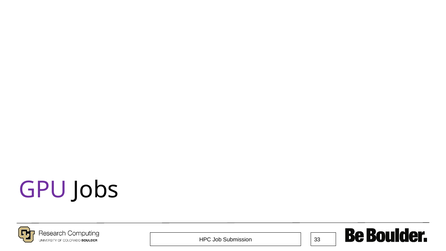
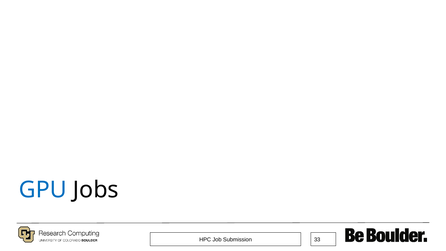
GPU colour: purple -> blue (43, 190)
